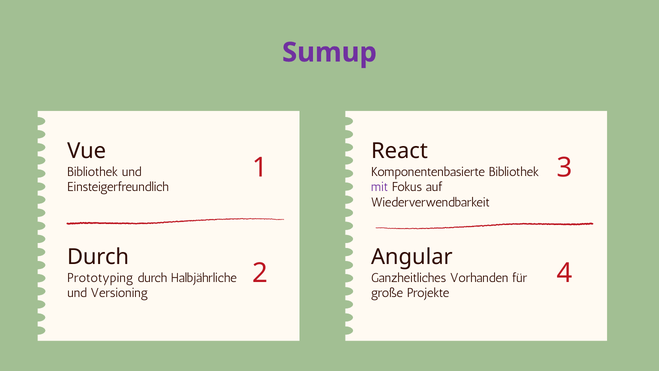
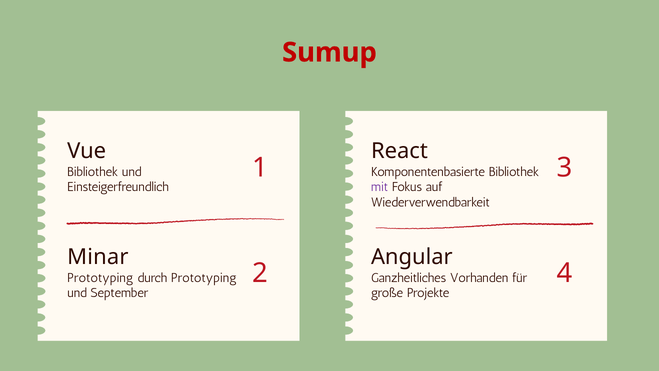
Sumup colour: purple -> red (329, 52)
Durch: Durch -> Minar (98, 257)
durch Halbjährliche: Halbjährliche -> Prototyping (204, 278)
Versioning: Versioning -> September (119, 293)
